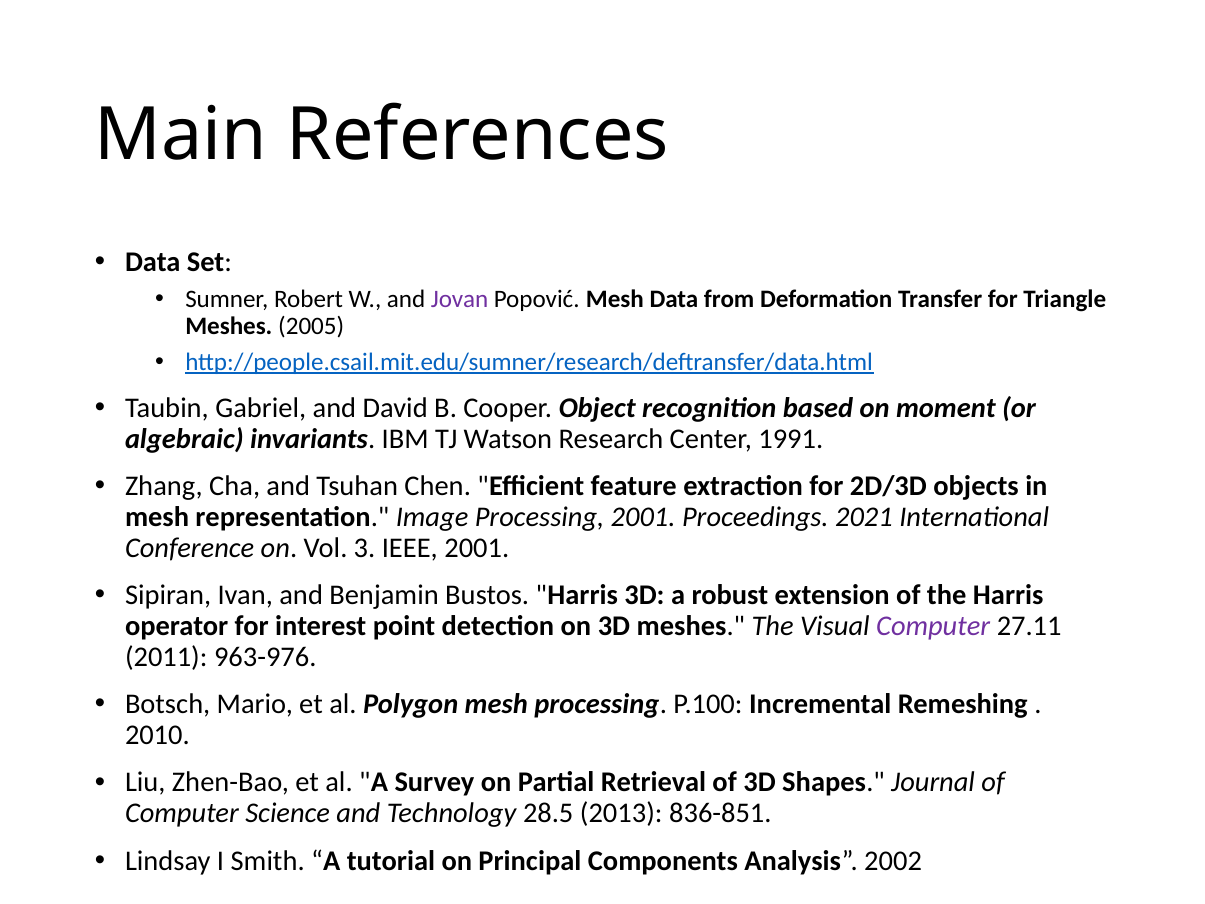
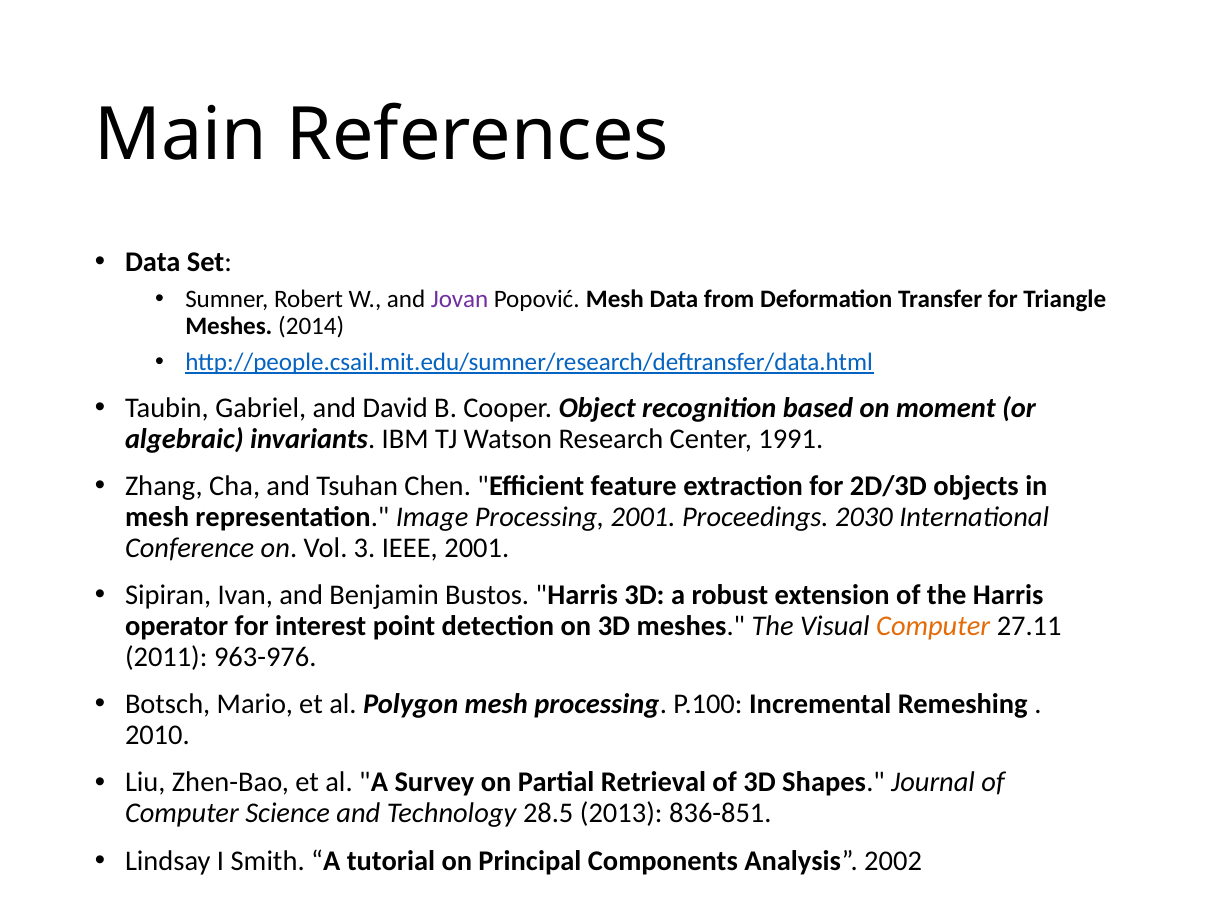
2005: 2005 -> 2014 (311, 326)
2021: 2021 -> 2030 (864, 517)
Computer colour: purple -> orange (933, 626)
